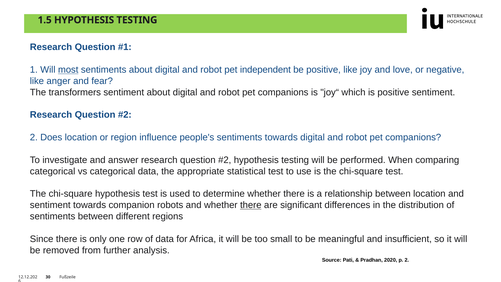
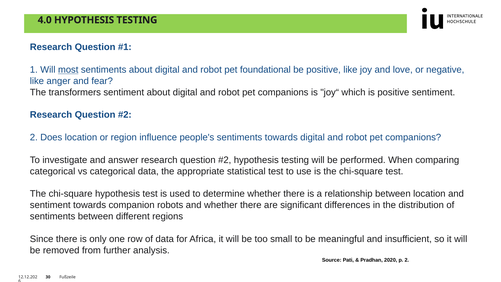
1.5: 1.5 -> 4.0 (45, 20)
independent: independent -> foundational (265, 70)
there underline: present -> none (251, 205)
